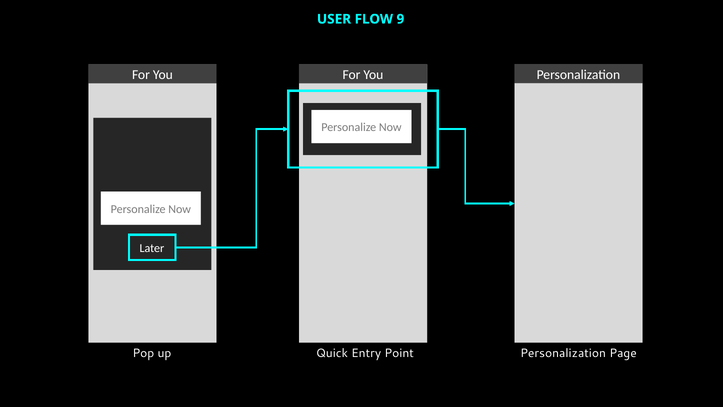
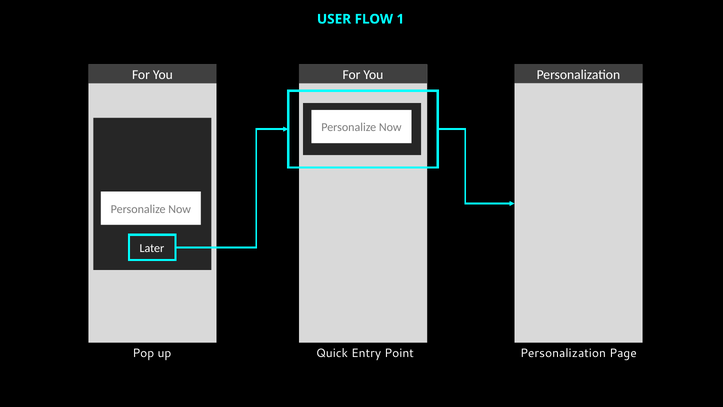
9: 9 -> 1 (400, 19)
